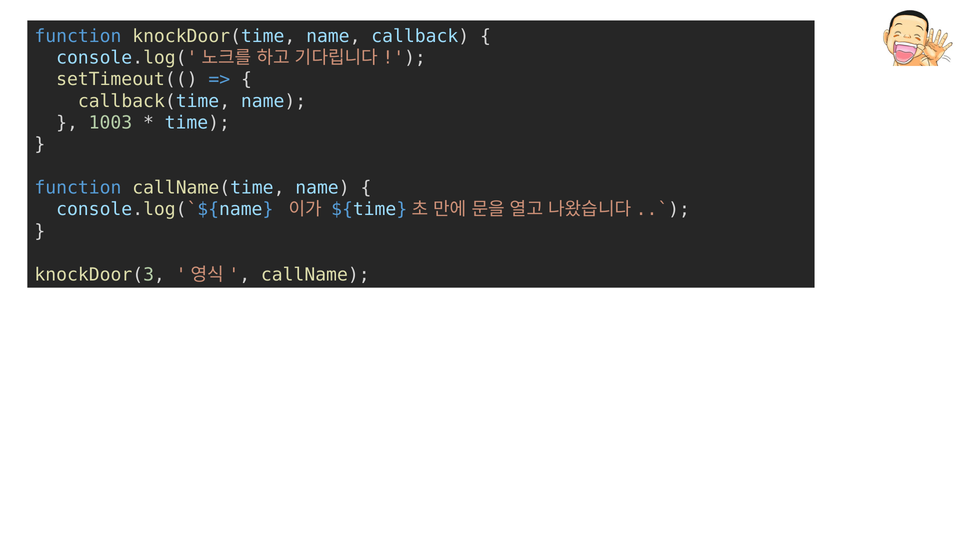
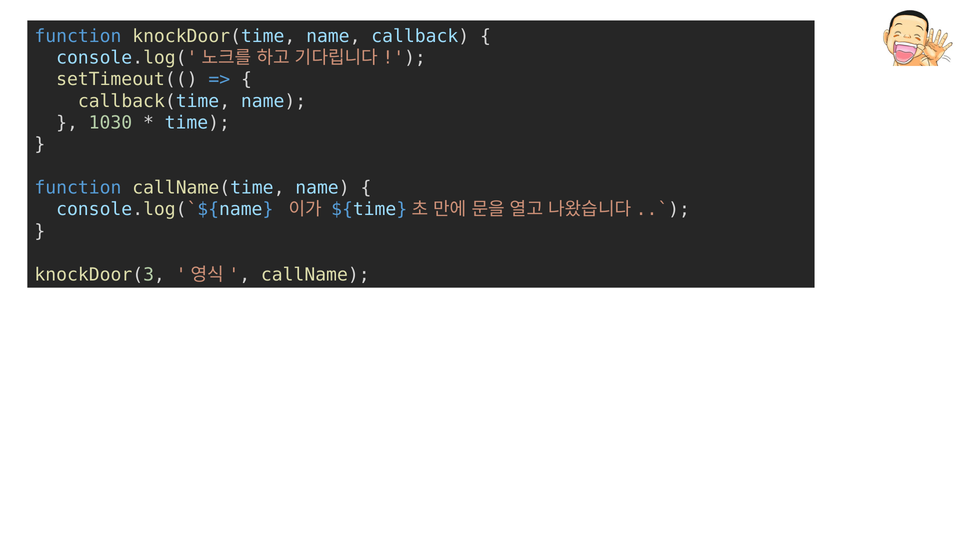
1003: 1003 -> 1030 (110, 123)
